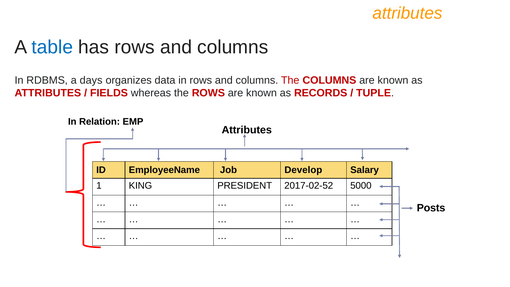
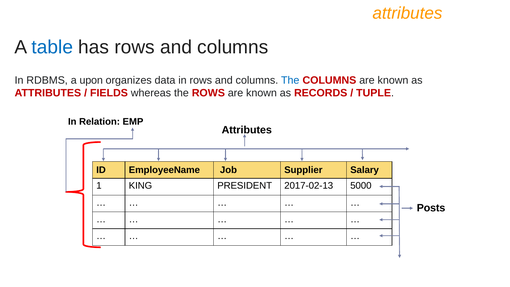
days: days -> upon (91, 80)
The colour: red -> blue (290, 80)
Develop: Develop -> Supplier (303, 170)
2017-02-52: 2017-02-52 -> 2017-02-13 (309, 186)
